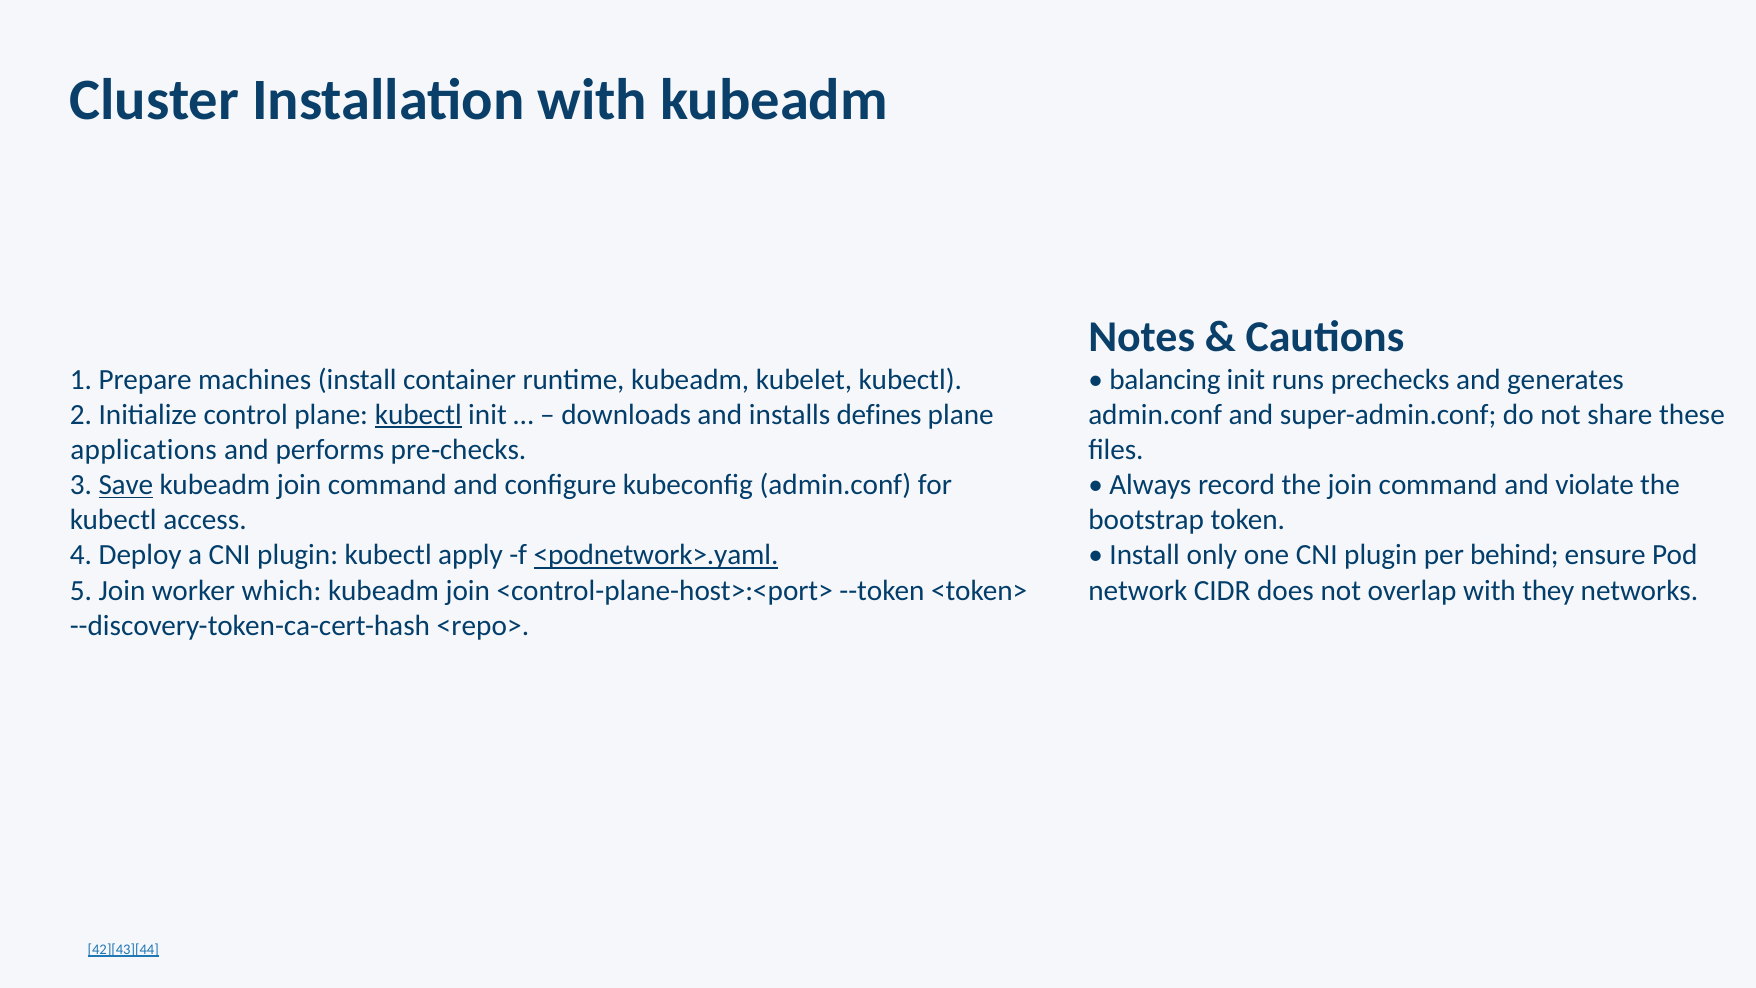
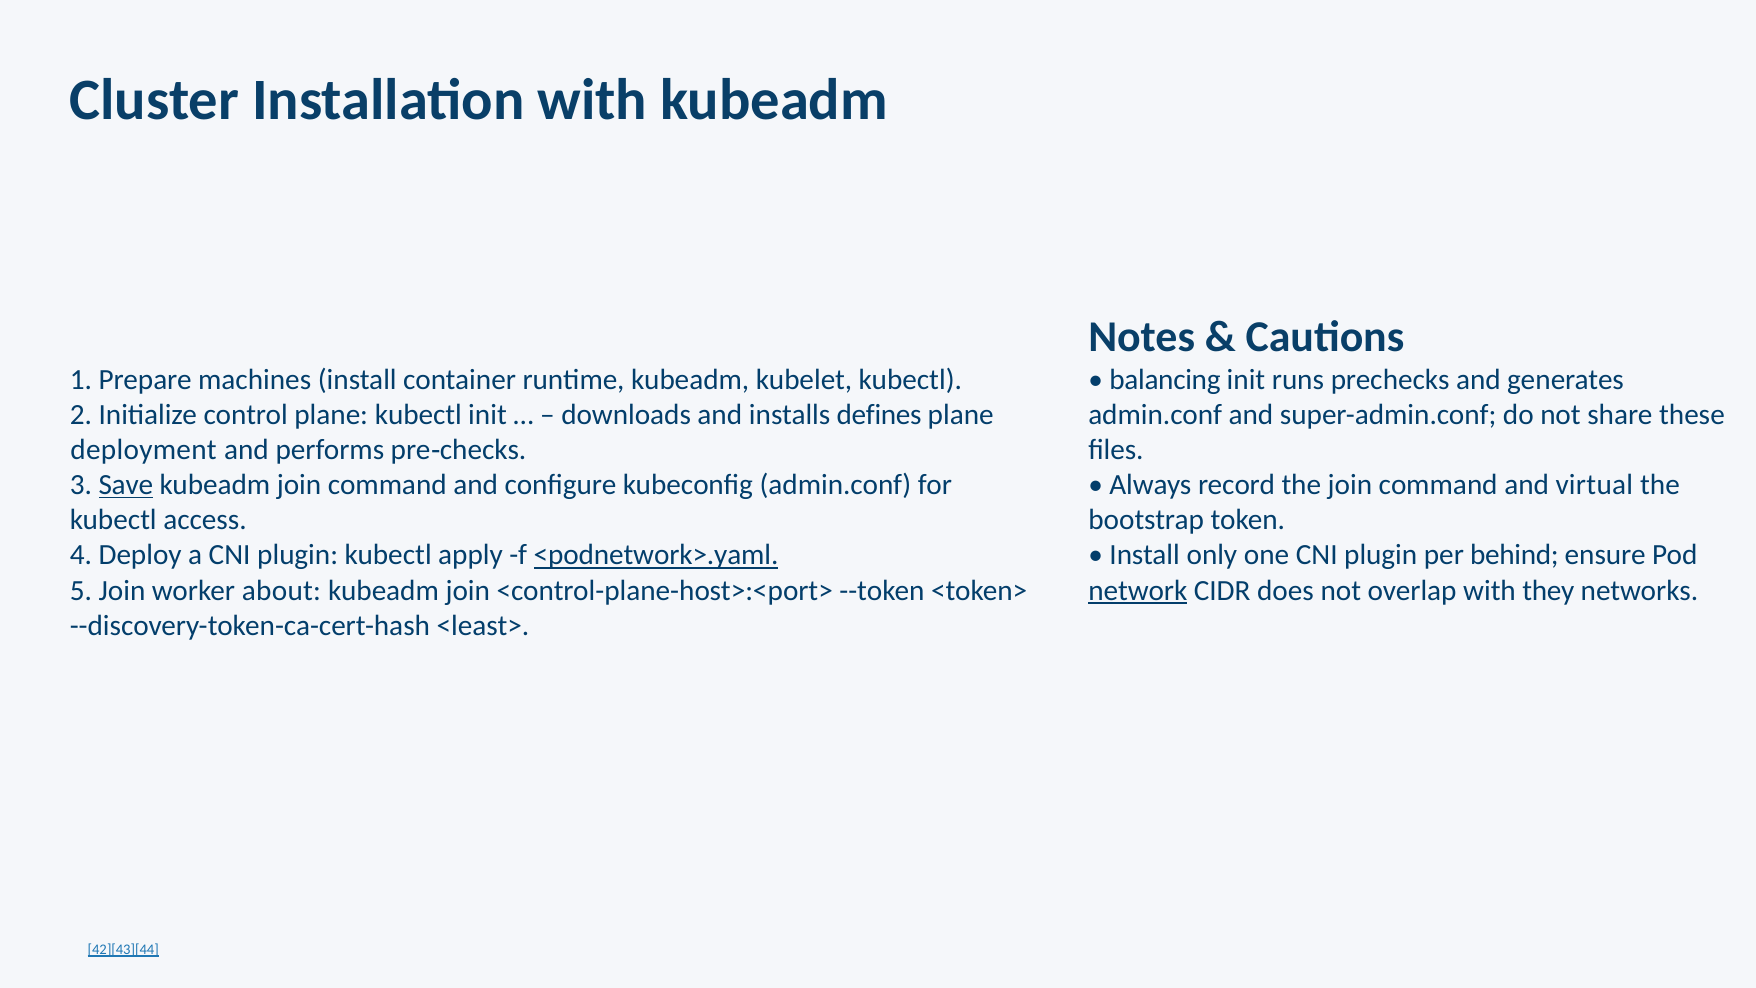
kubectl underline: present -> none (418, 415)
applications: applications -> deployment (144, 450)
violate: violate -> virtual (1594, 485)
which: which -> about (281, 590)
network underline: none -> present (1138, 590)
<repo>: <repo> -> <least> (483, 625)
